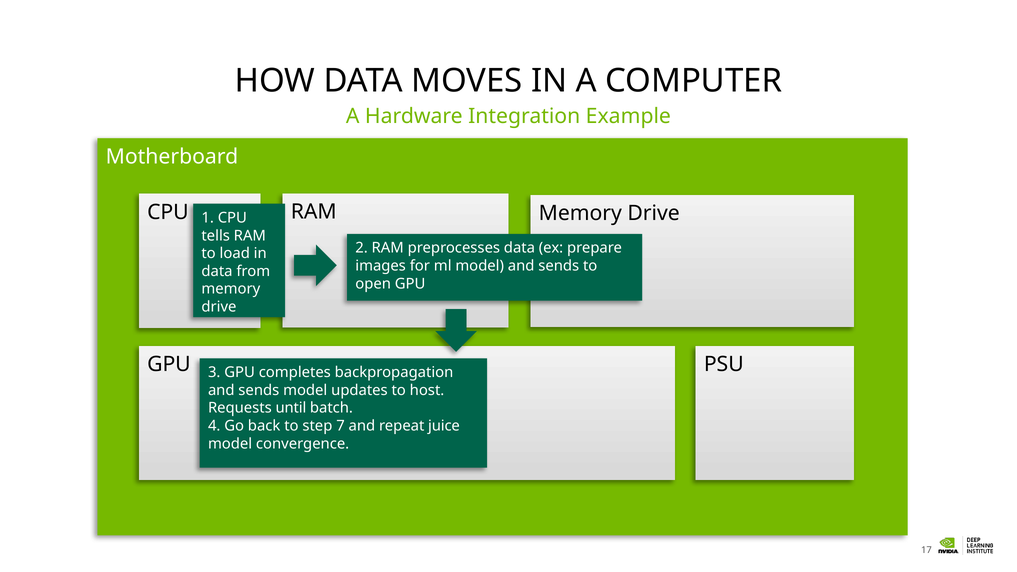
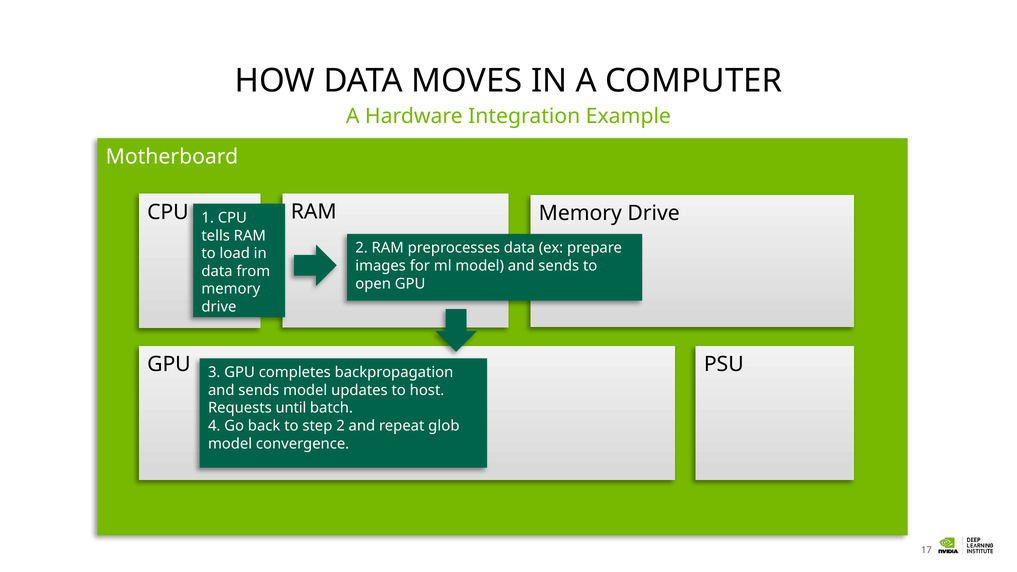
step 7: 7 -> 2 (341, 426)
juice: juice -> glob (444, 426)
